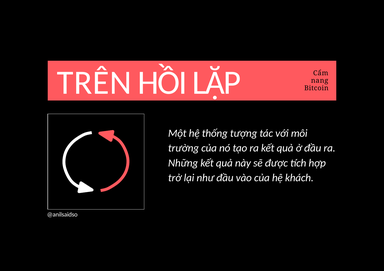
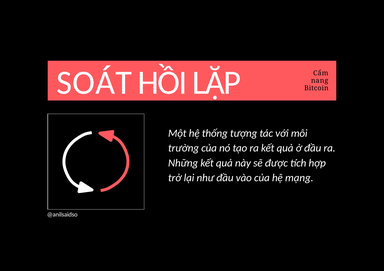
TRÊN: TRÊN -> SOÁT (94, 83)
khách: khách -> mạng (299, 178)
